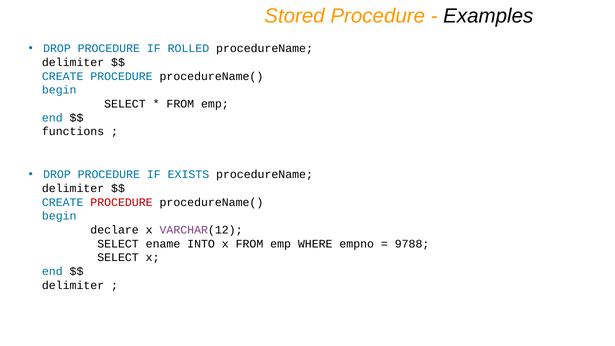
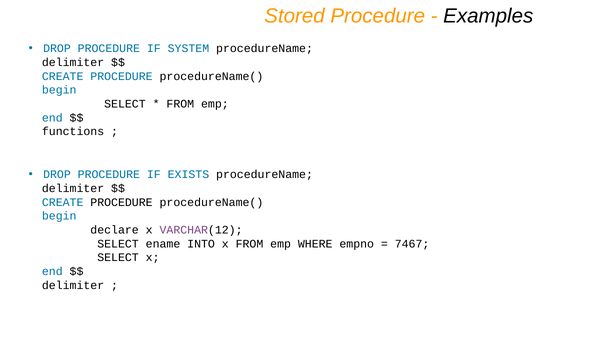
ROLLED: ROLLED -> SYSTEM (188, 49)
PROCEDURE colour: red -> black (121, 202)
9788: 9788 -> 7467 (412, 244)
